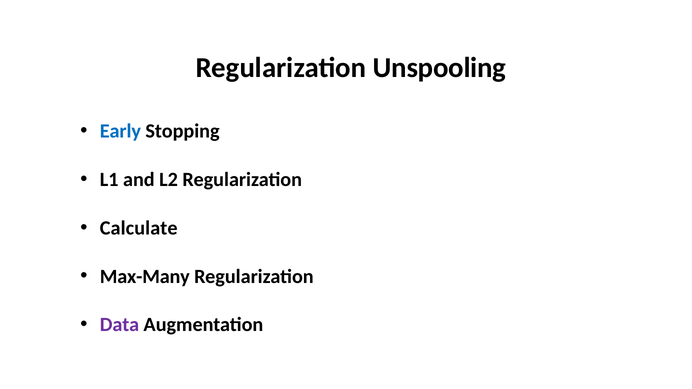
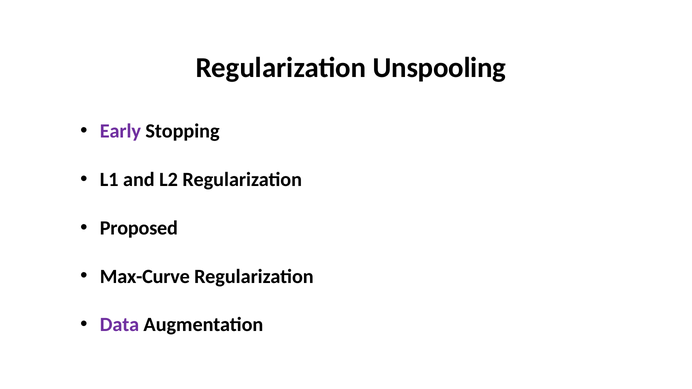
Early colour: blue -> purple (120, 131)
Calculate: Calculate -> Proposed (139, 228)
Max-Many: Max-Many -> Max-Curve (145, 277)
